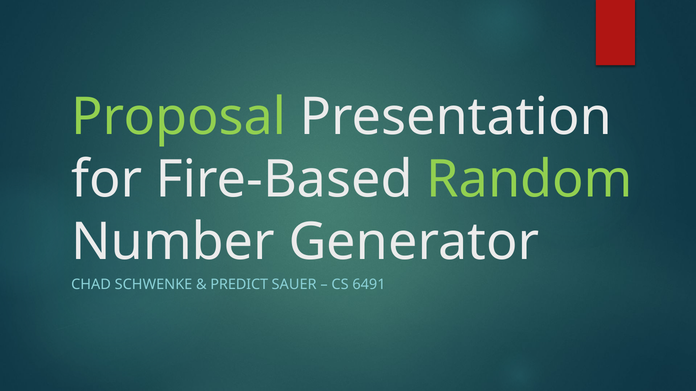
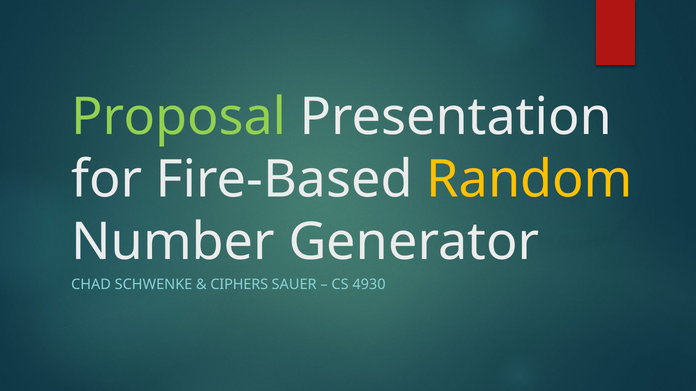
Random colour: light green -> yellow (530, 180)
PREDICT: PREDICT -> CIPHERS (239, 285)
6491: 6491 -> 4930 (369, 285)
